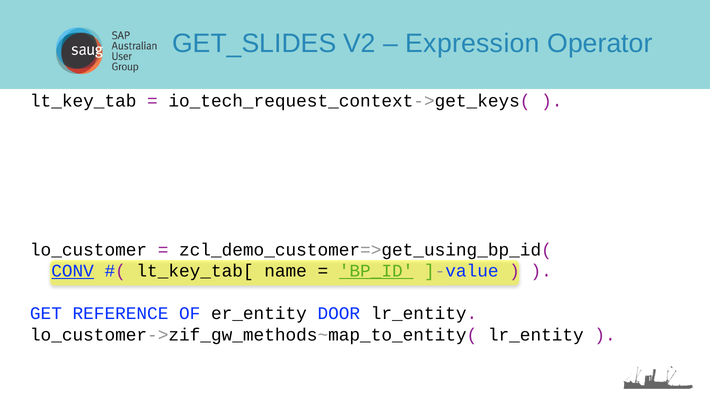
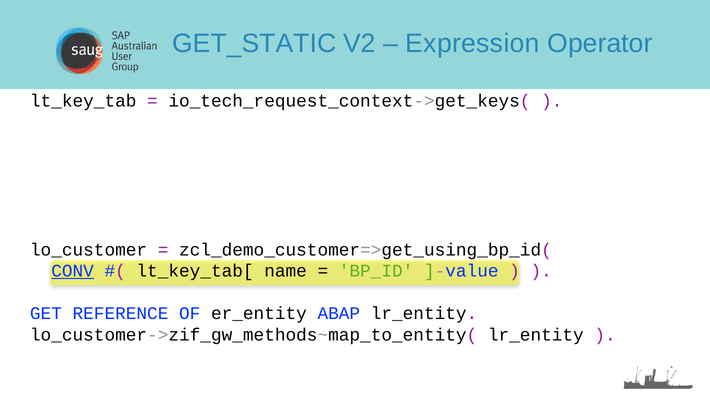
GET_SLIDES: GET_SLIDES -> GET_STATIC (254, 44)
BP_ID underline: present -> none (376, 271)
DOOR: DOOR -> ABAP (339, 314)
